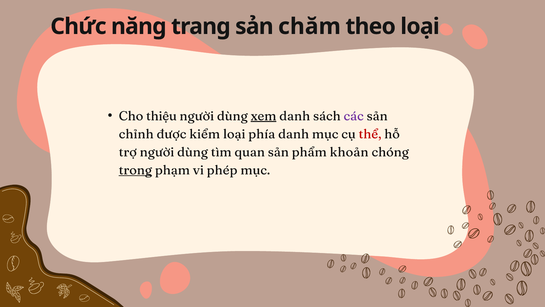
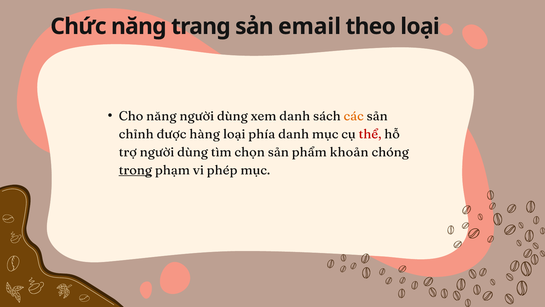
chăm: chăm -> email (310, 26)
Cho thiệu: thiệu -> năng (161, 116)
xem underline: present -> none (264, 116)
các colour: purple -> orange (354, 116)
kiểm: kiểm -> hàng (205, 134)
quan: quan -> chọn (250, 152)
